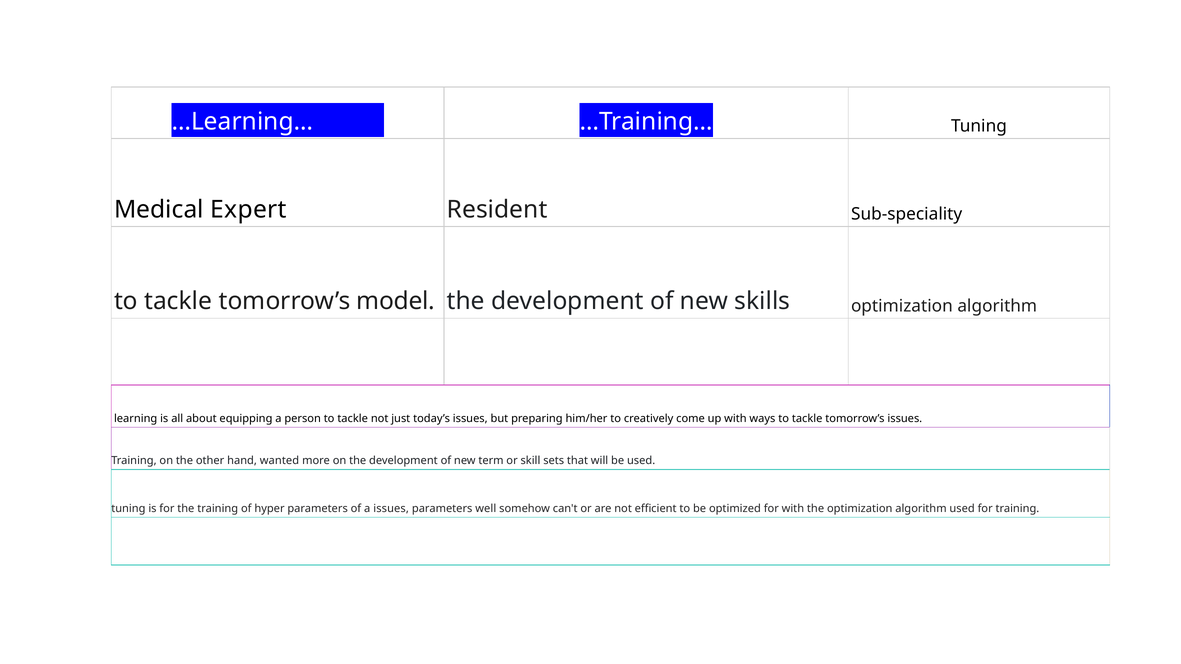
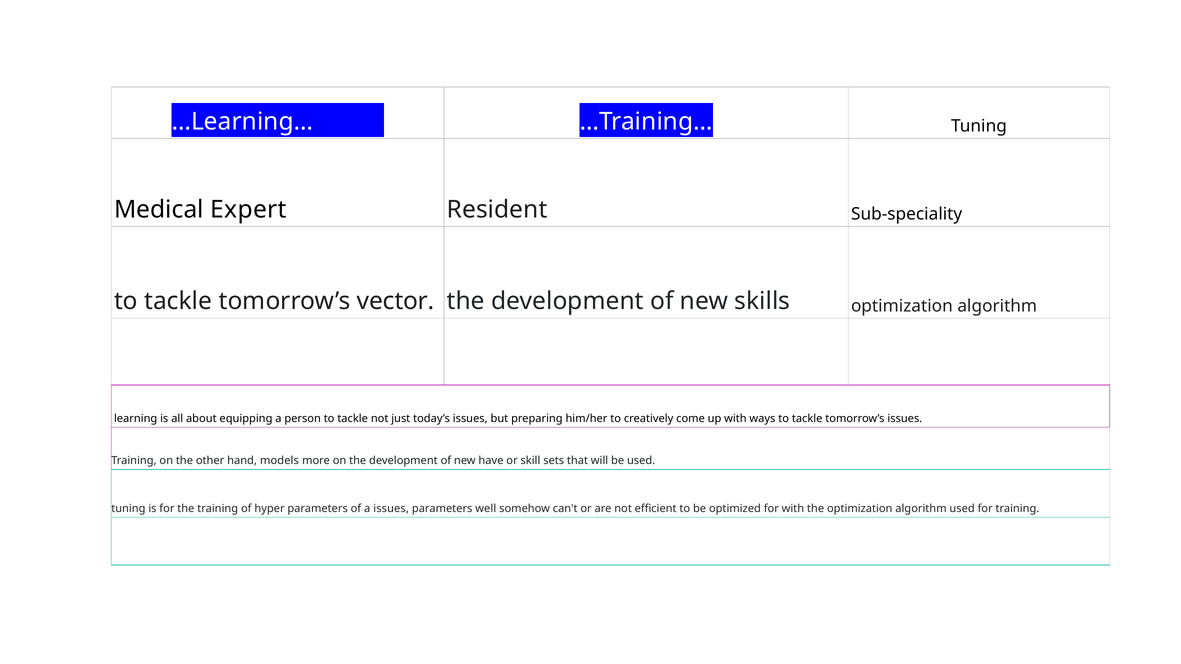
model: model -> vector (396, 301)
wanted: wanted -> models (279, 461)
term: term -> have (491, 461)
